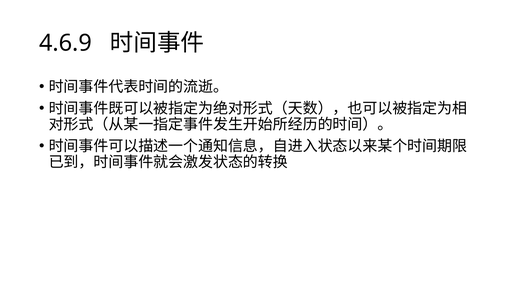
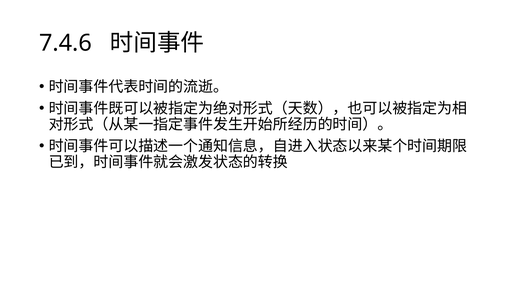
4.6.9: 4.6.9 -> 7.4.6 (66, 43)
